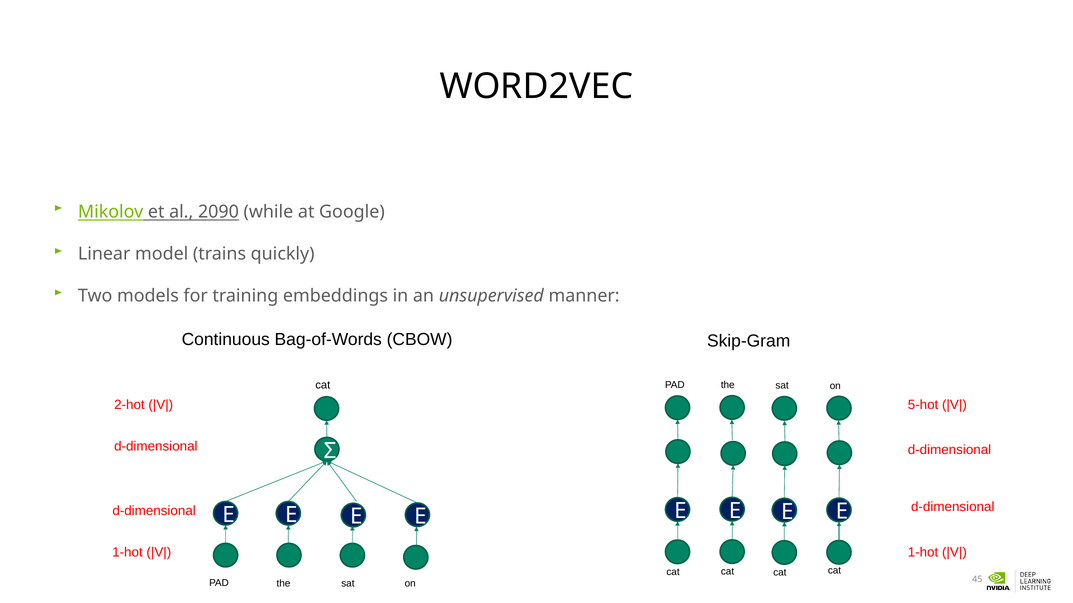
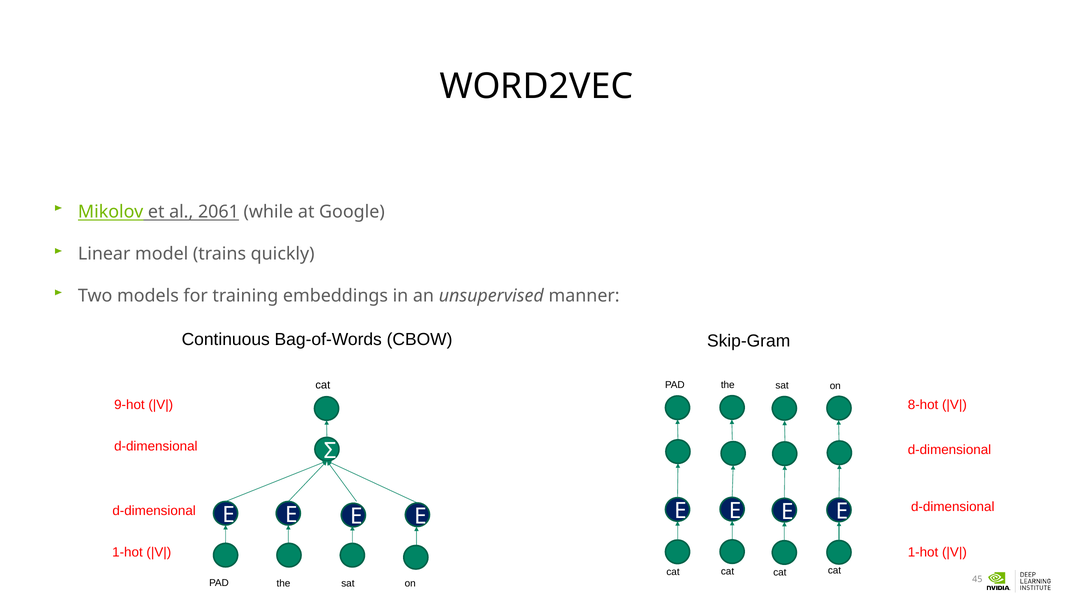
2090: 2090 -> 2061 (218, 212)
5-hot: 5-hot -> 8-hot (923, 405)
2-hot: 2-hot -> 9-hot (129, 405)
